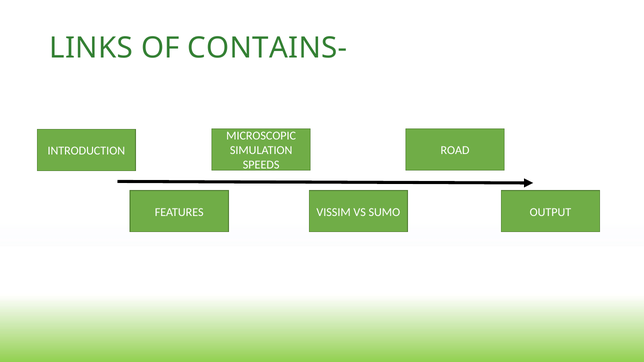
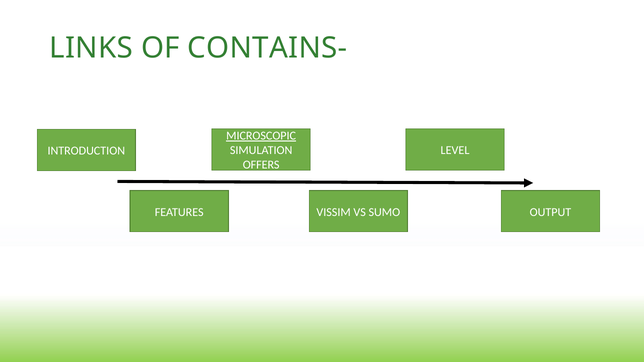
MICROSCOPIC underline: none -> present (261, 136)
ROAD: ROAD -> LEVEL (455, 150)
SPEEDS: SPEEDS -> OFFERS (261, 165)
